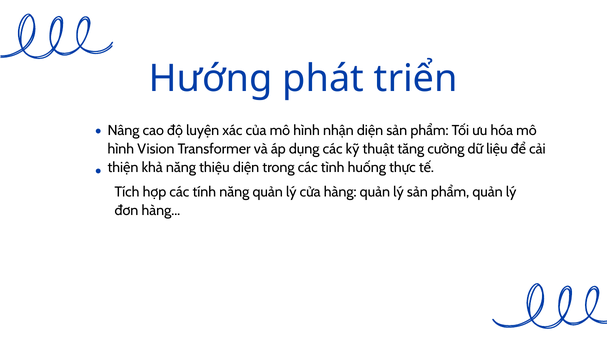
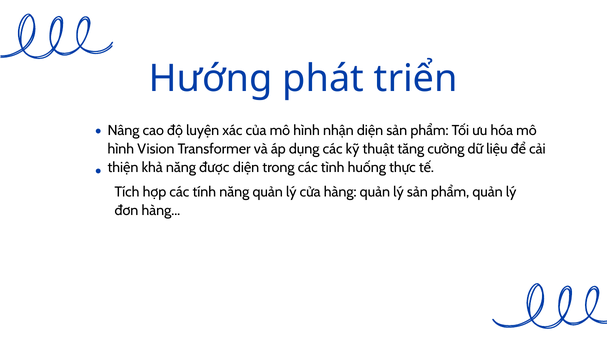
thiệu: thiệu -> được (214, 167)
